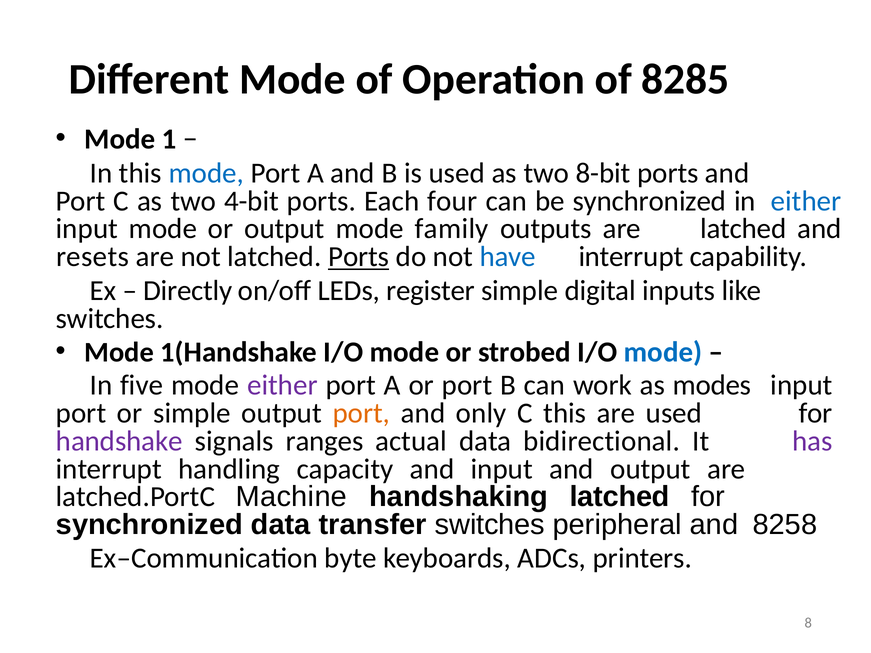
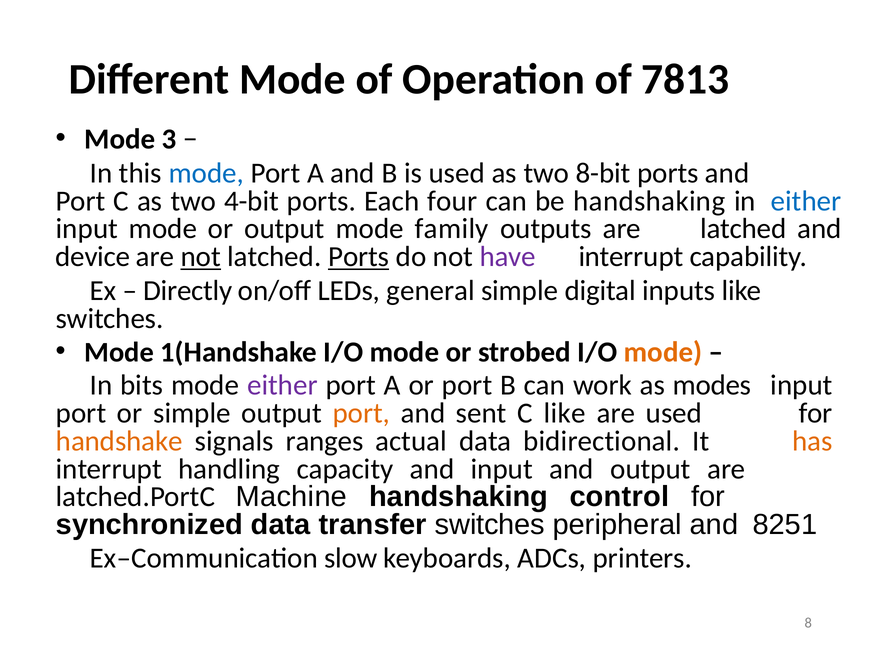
8285: 8285 -> 7813 (685, 79)
1: 1 -> 3 (169, 139)
be synchronized: synchronized -> handshaking (649, 201)
resets: resets -> device (93, 257)
not underline: none -> present (201, 257)
have colour: blue -> purple (508, 257)
register: register -> general (431, 291)
mode colour: blue -> orange (663, 352)
five: five -> bits (142, 386)
only: only -> sent (481, 413)
C this: this -> like (565, 413)
handshake colour: purple -> orange (119, 441)
has colour: purple -> orange (812, 441)
handshaking latched: latched -> control (619, 497)
8258: 8258 -> 8251 (785, 525)
byte: byte -> slow (351, 558)
